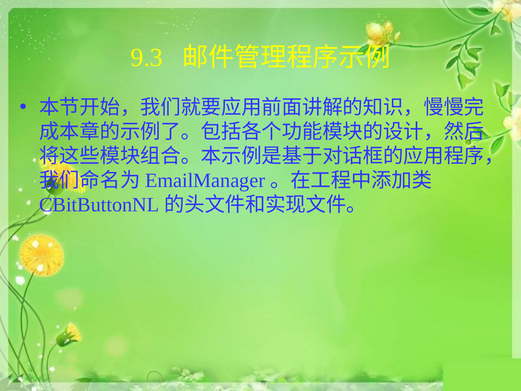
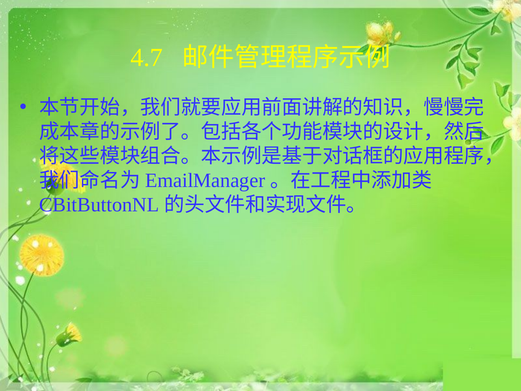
9.3: 9.3 -> 4.7 (147, 57)
